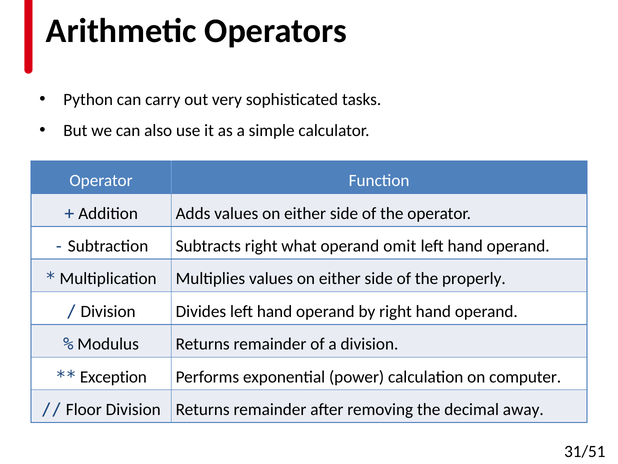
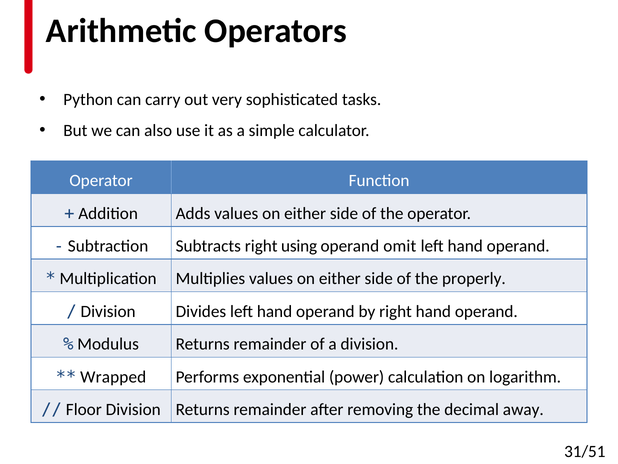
what: what -> using (299, 246)
Exception: Exception -> Wrapped (113, 376)
computer: computer -> logarithm (525, 376)
